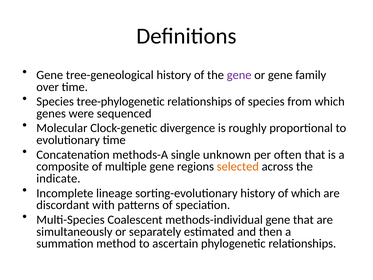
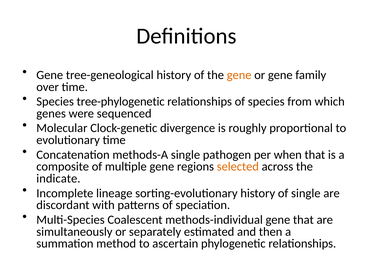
gene colour: purple -> orange (239, 75)
unknown: unknown -> pathogen (227, 155)
often: often -> when (288, 155)
of which: which -> single (306, 193)
